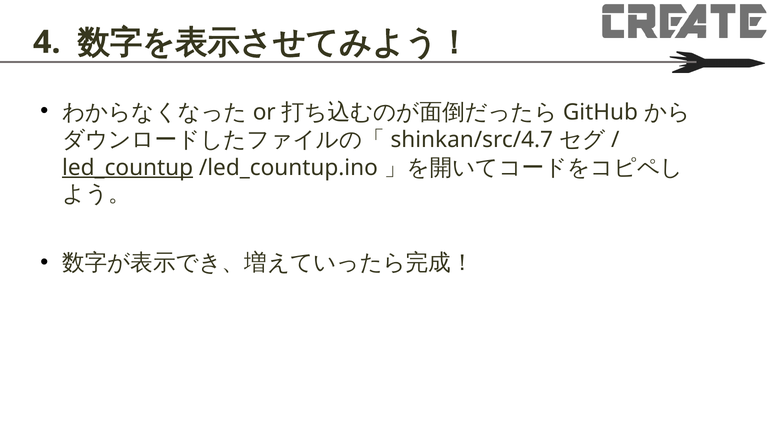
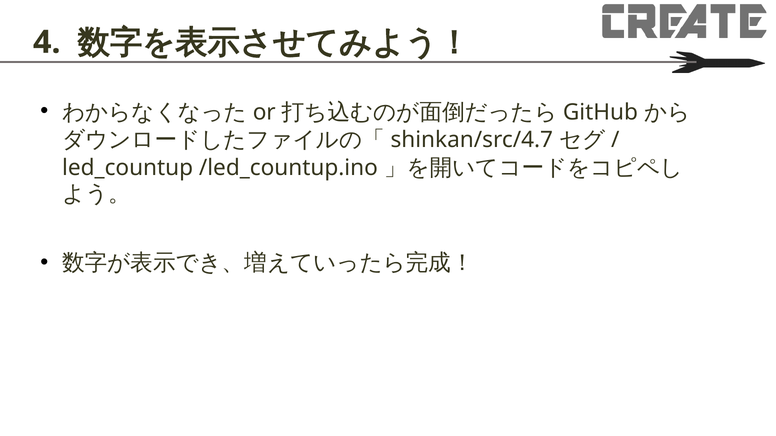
led_countup underline: present -> none (128, 168)
